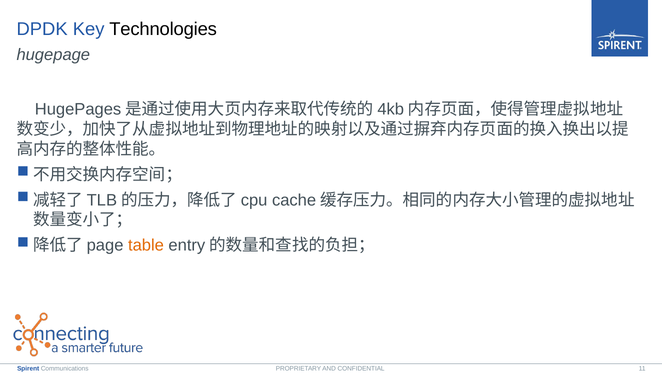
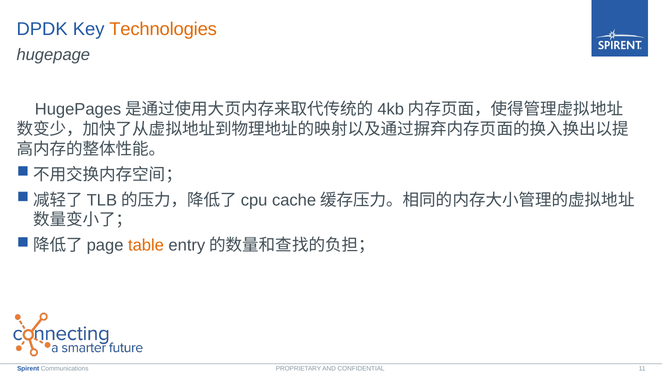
Technologies colour: black -> orange (163, 29)
